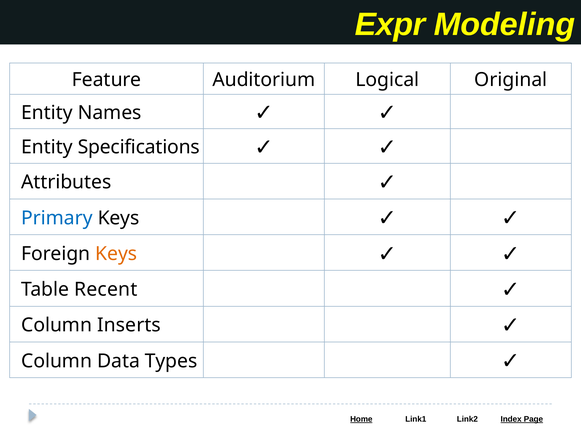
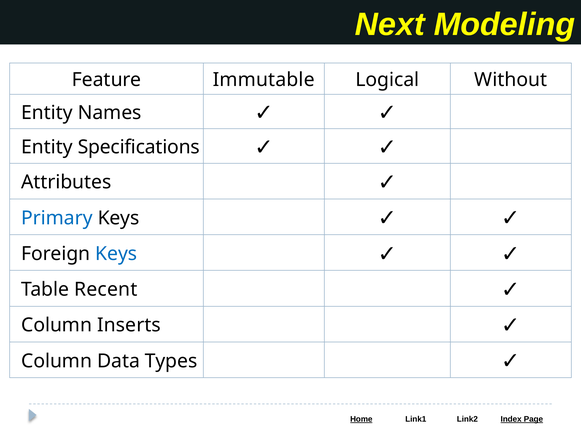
Expr: Expr -> Next (390, 24)
Auditorium: Auditorium -> Immutable (264, 80)
Original: Original -> Without (511, 80)
Keys colour: orange -> blue (116, 254)
